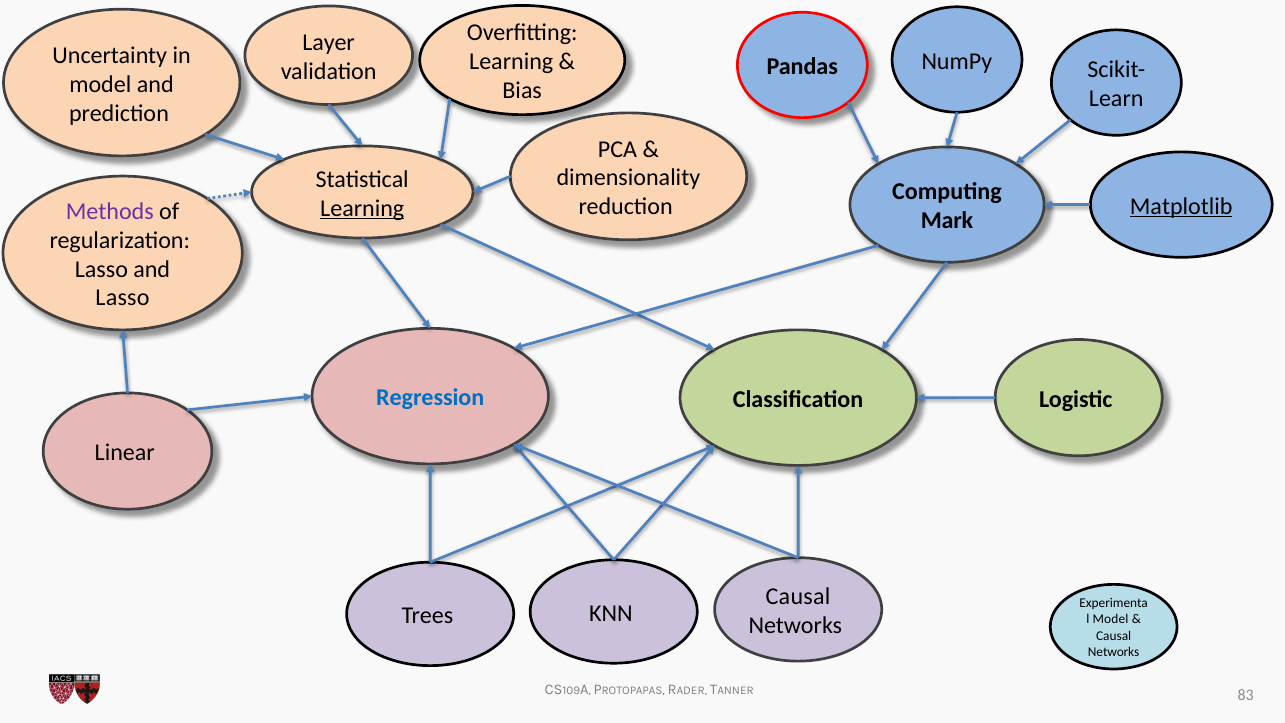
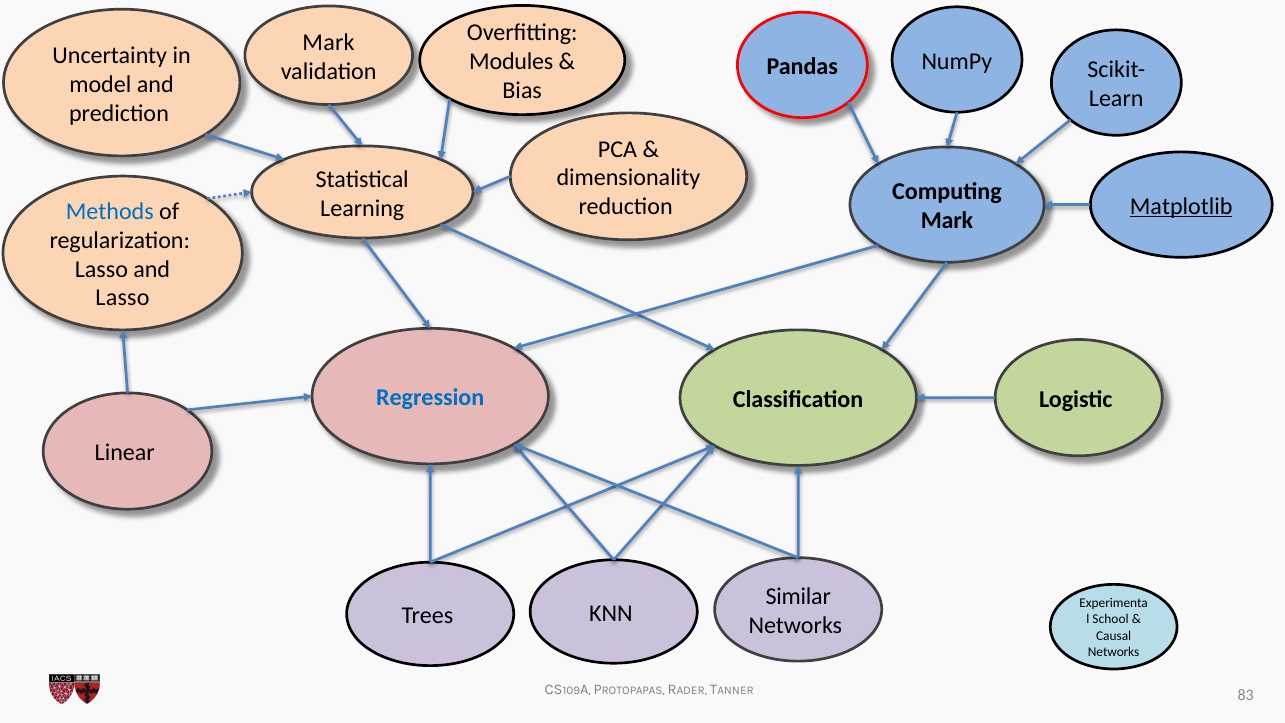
Layer: Layer -> Mark (329, 42)
Learning: Learning -> Modules (511, 62)
Learning underline: present -> none (362, 208)
Methods colour: purple -> blue (110, 211)
Causal: Causal -> Similar (798, 596)
Model: Model -> School (1111, 619)
